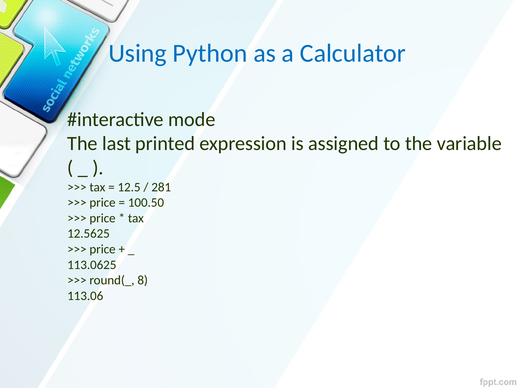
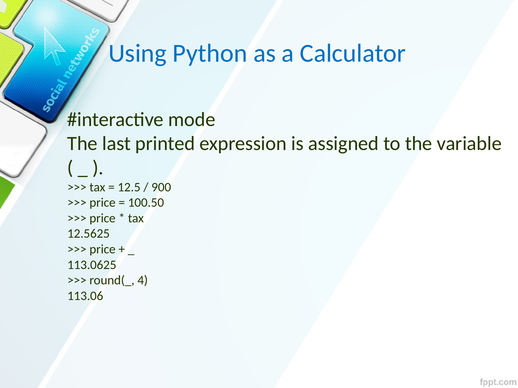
281: 281 -> 900 (161, 187)
8: 8 -> 4 (143, 281)
